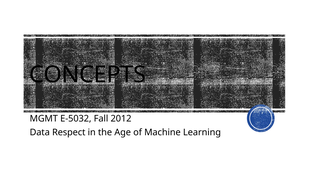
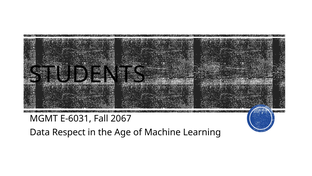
CONCEPTS: CONCEPTS -> STUDENTS (87, 75)
E-5032: E-5032 -> E-6031 (76, 118)
2012: 2012 -> 2067 (121, 118)
